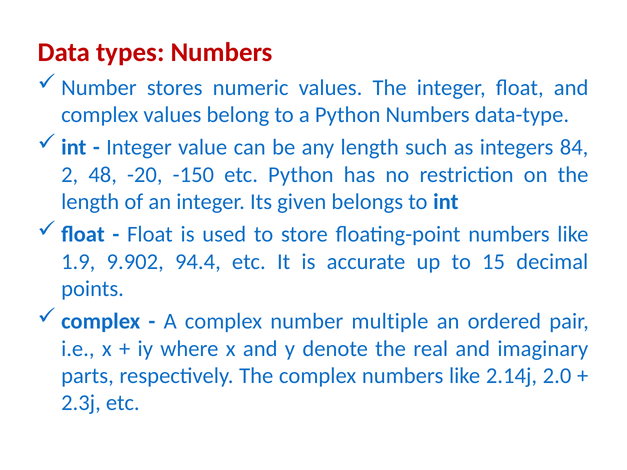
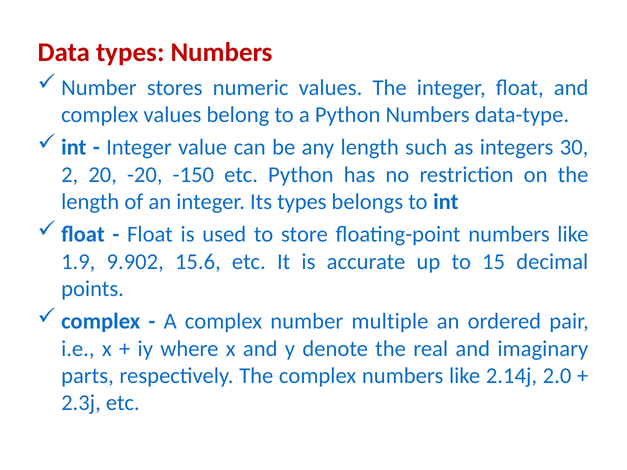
84: 84 -> 30 (574, 148)
48: 48 -> 20 (103, 175)
Its given: given -> types (302, 202)
94.4: 94.4 -> 15.6 (198, 262)
